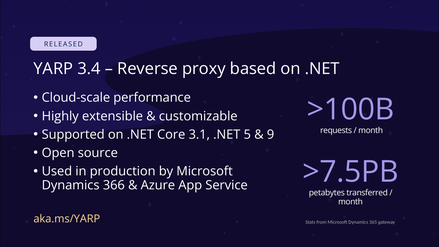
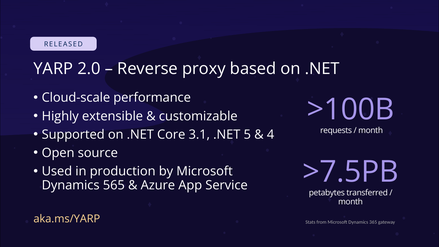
3.4: 3.4 -> 2.0 (89, 69)
9: 9 -> 4 (271, 134)
366: 366 -> 565 (114, 185)
